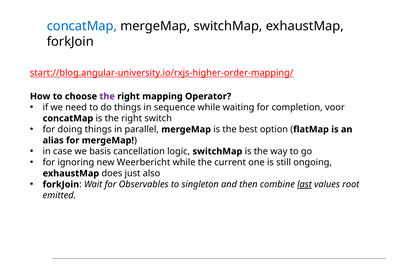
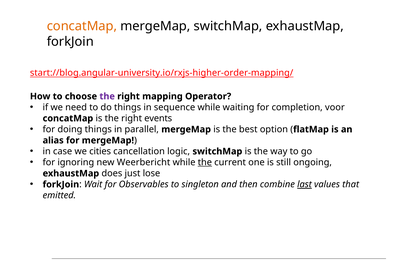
concatMap colour: blue -> orange (82, 26)
switch: switch -> events (158, 118)
basis: basis -> cities (100, 151)
the underline: none -> present (205, 162)
also: also -> lose (151, 173)
root: root -> that (351, 184)
